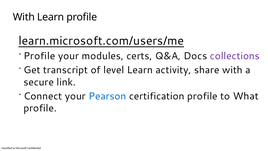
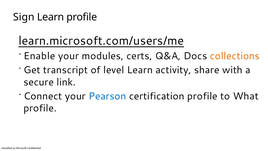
With: With -> Sign (24, 17)
Profile: Profile -> Enable (39, 56)
collections colour: purple -> orange (235, 56)
